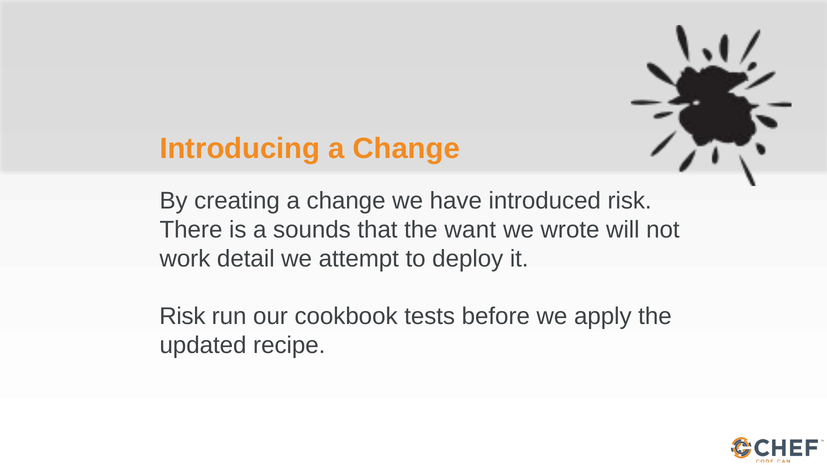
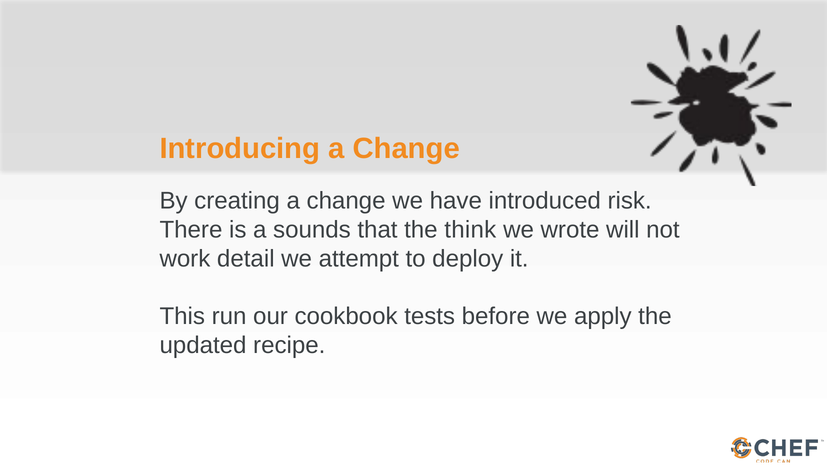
want: want -> think (470, 230)
Risk: Risk -> This (182, 317)
